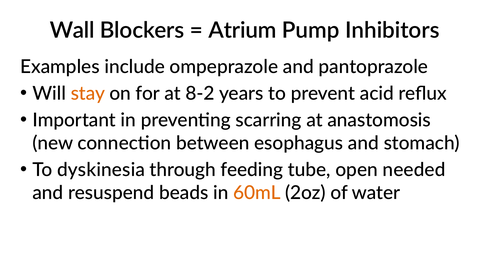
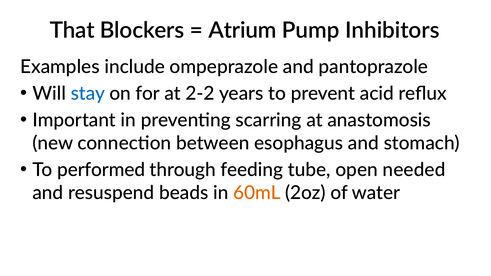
Wall: Wall -> That (72, 30)
stay colour: orange -> blue (88, 94)
8-2: 8-2 -> 2-2 (200, 94)
dyskinesia: dyskinesia -> performed (101, 170)
